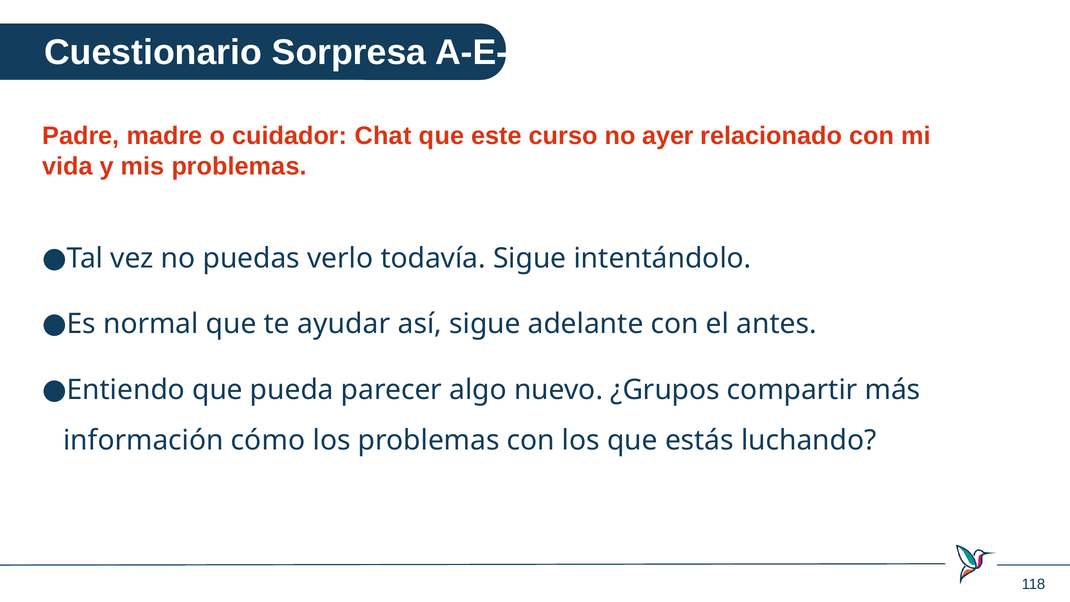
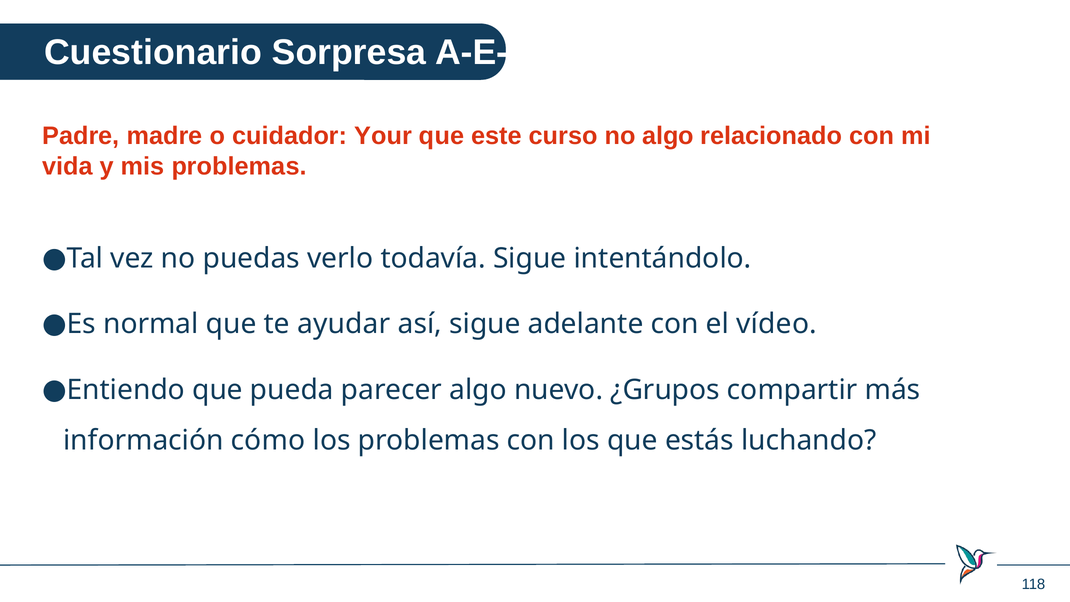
Chat: Chat -> Your (383, 136)
no ayer: ayer -> algo (668, 136)
antes: antes -> vídeo (777, 324)
